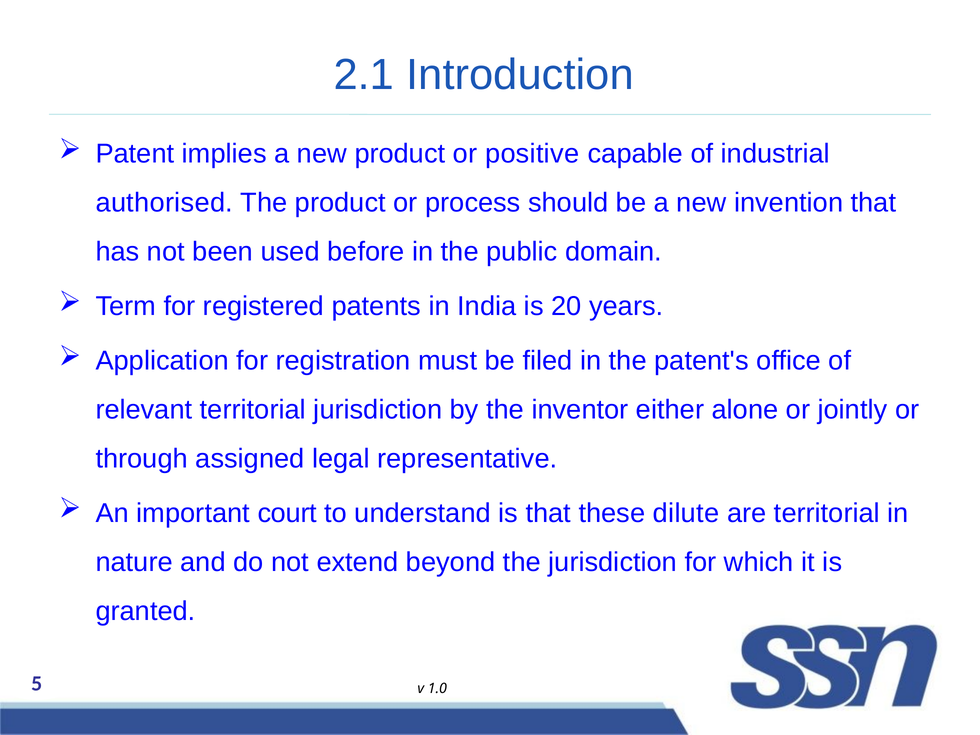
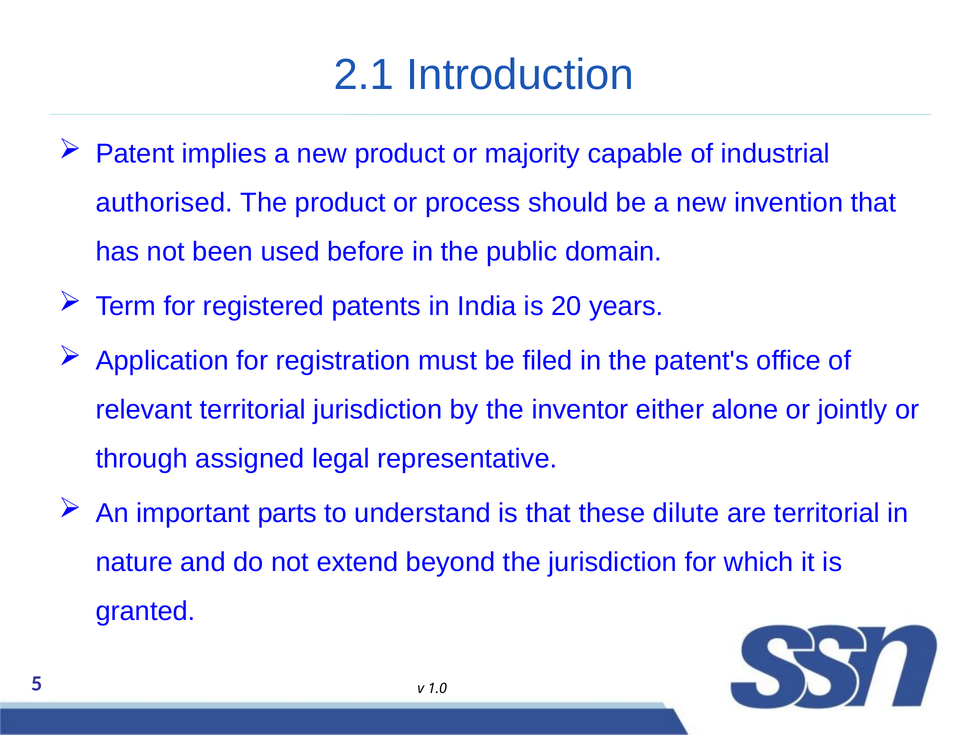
positive: positive -> majority (532, 154)
court: court -> parts (287, 513)
